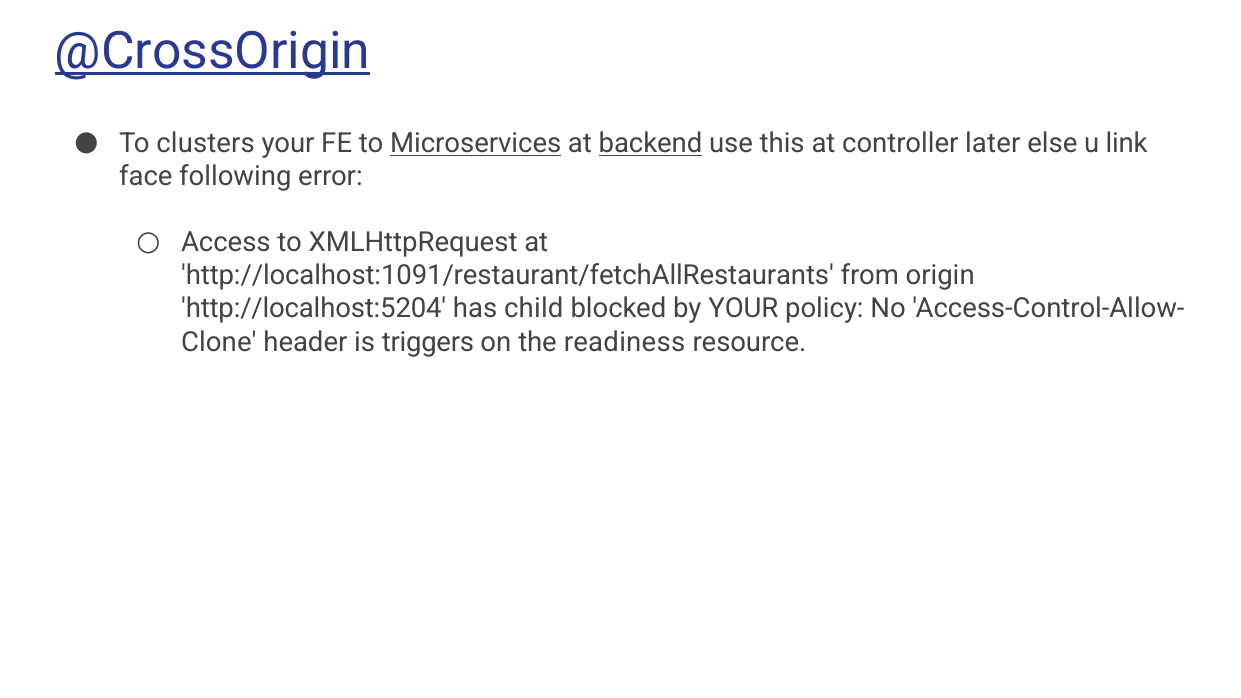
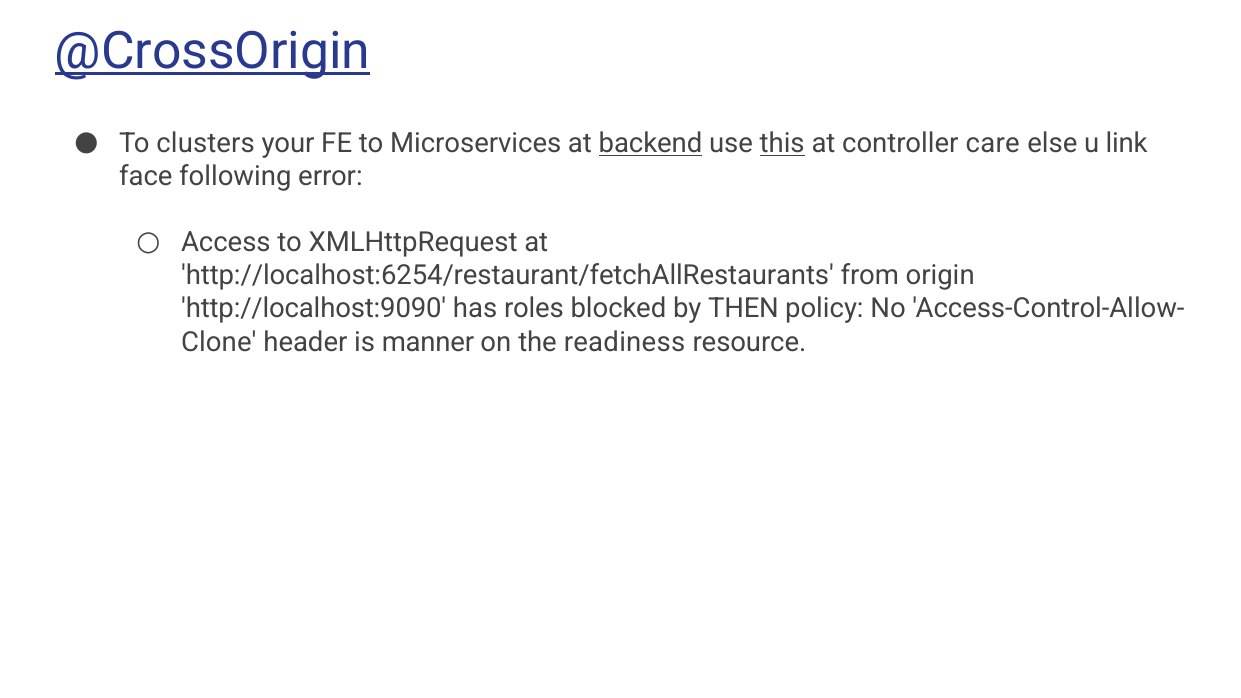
Microservices underline: present -> none (476, 144)
this underline: none -> present (782, 144)
later: later -> care (993, 144)
http://localhost:1091/restaurant/fetchAllRestaurants: http://localhost:1091/restaurant/fetchAllRestaurants -> http://localhost:6254/restaurant/fetchAllRestaurants (508, 276)
http://localhost:5204: http://localhost:5204 -> http://localhost:9090 (314, 309)
child: child -> roles (534, 309)
by YOUR: YOUR -> THEN (744, 309)
triggers: triggers -> manner (428, 342)
